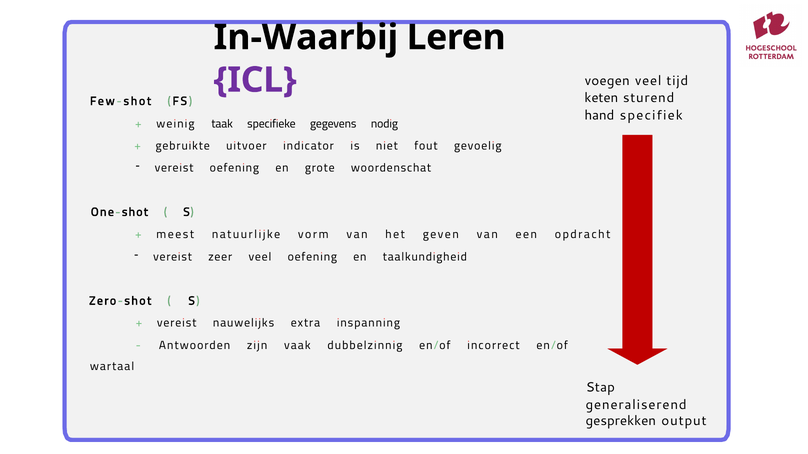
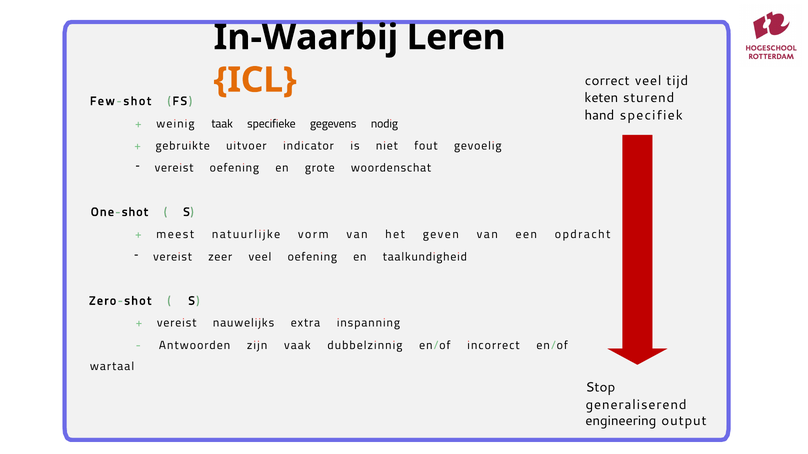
ICL colour: purple -> orange (255, 80)
voegen: voegen -> correct (607, 81)
Stap: Stap -> Stop (600, 388)
gesprekken: gesprekken -> engineering (621, 421)
